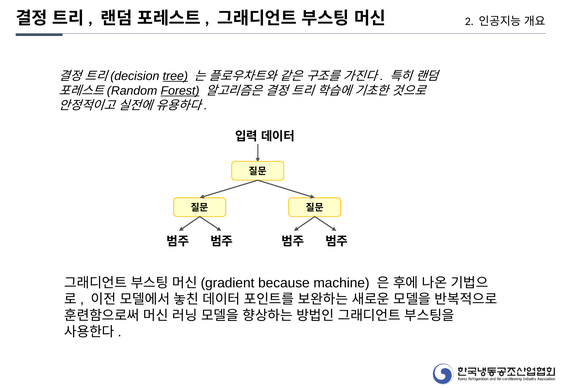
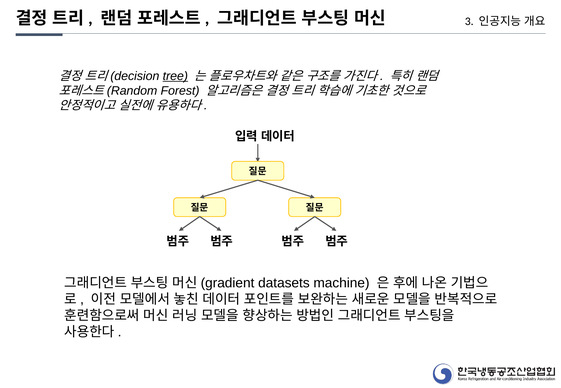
2: 2 -> 3 (469, 21)
Forest underline: present -> none (180, 91)
because: because -> datasets (284, 283)
